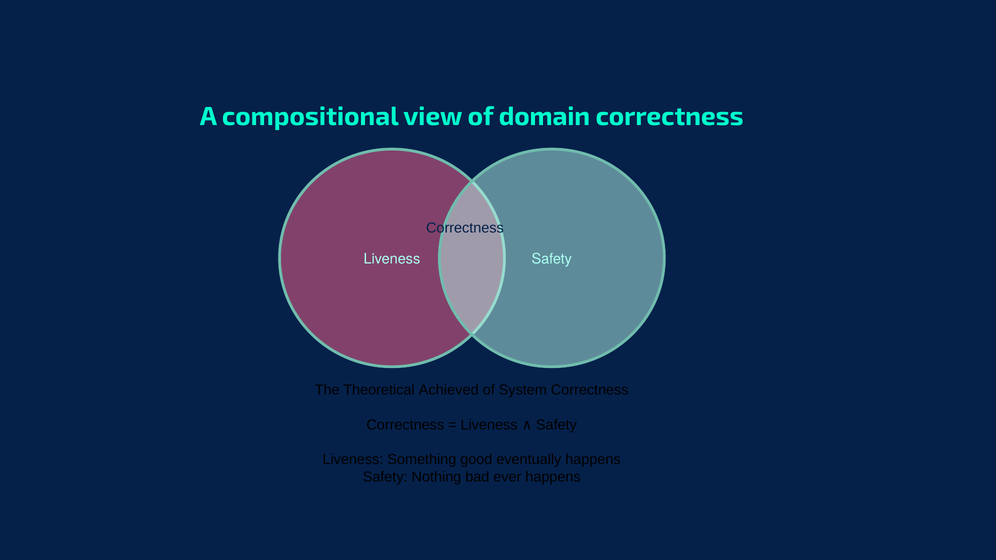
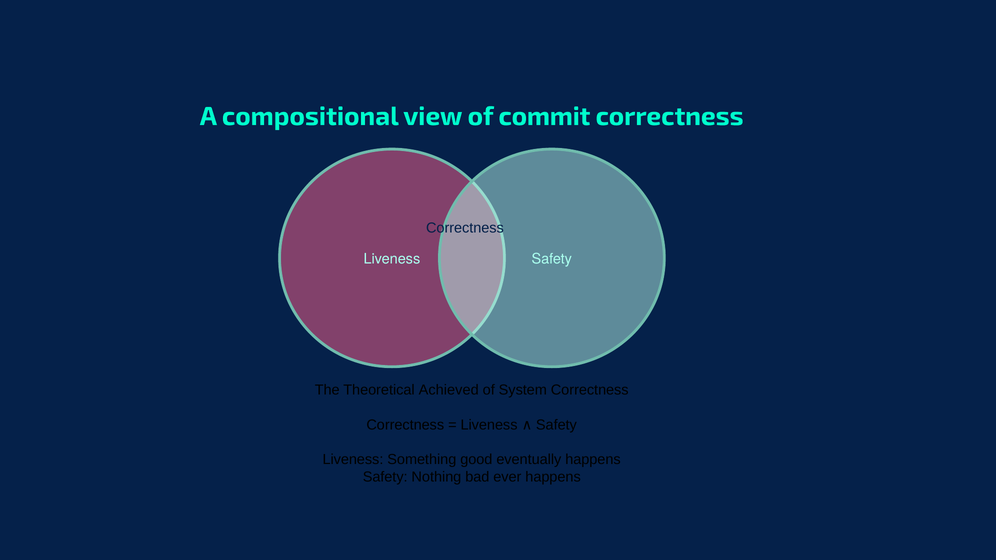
domain: domain -> commit (544, 116)
